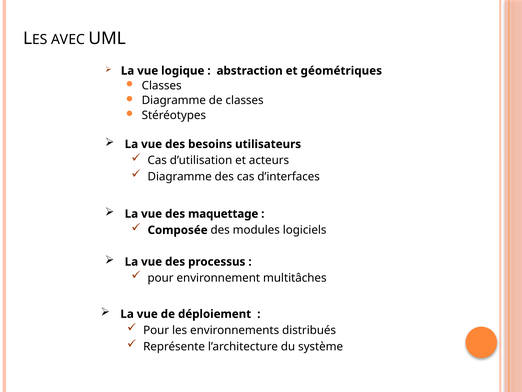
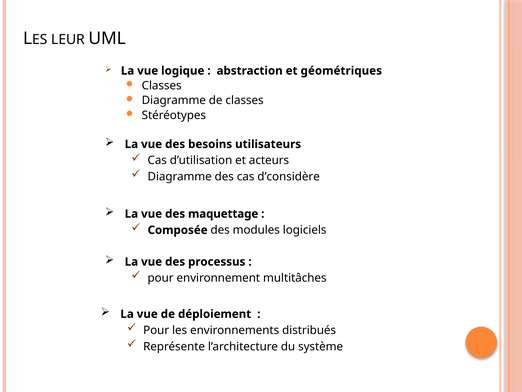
AVEC: AVEC -> LEUR (68, 40)
d’interfaces: d’interfaces -> d’considère (289, 176)
